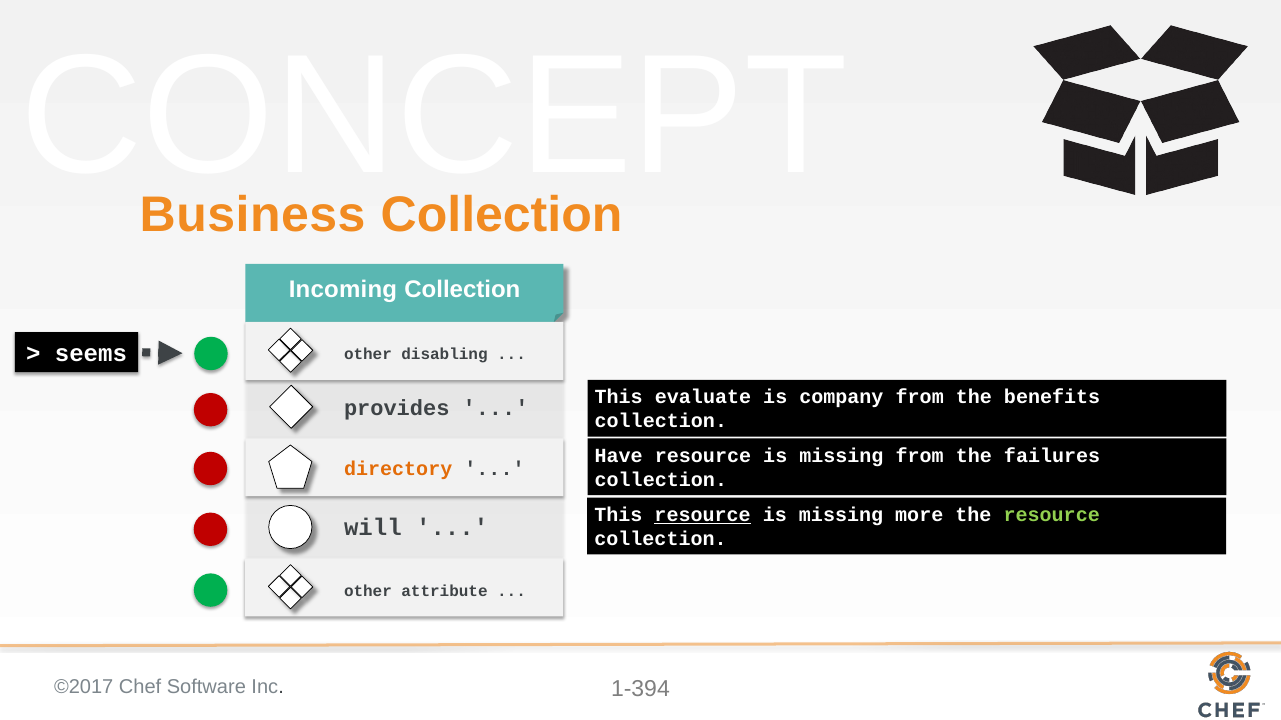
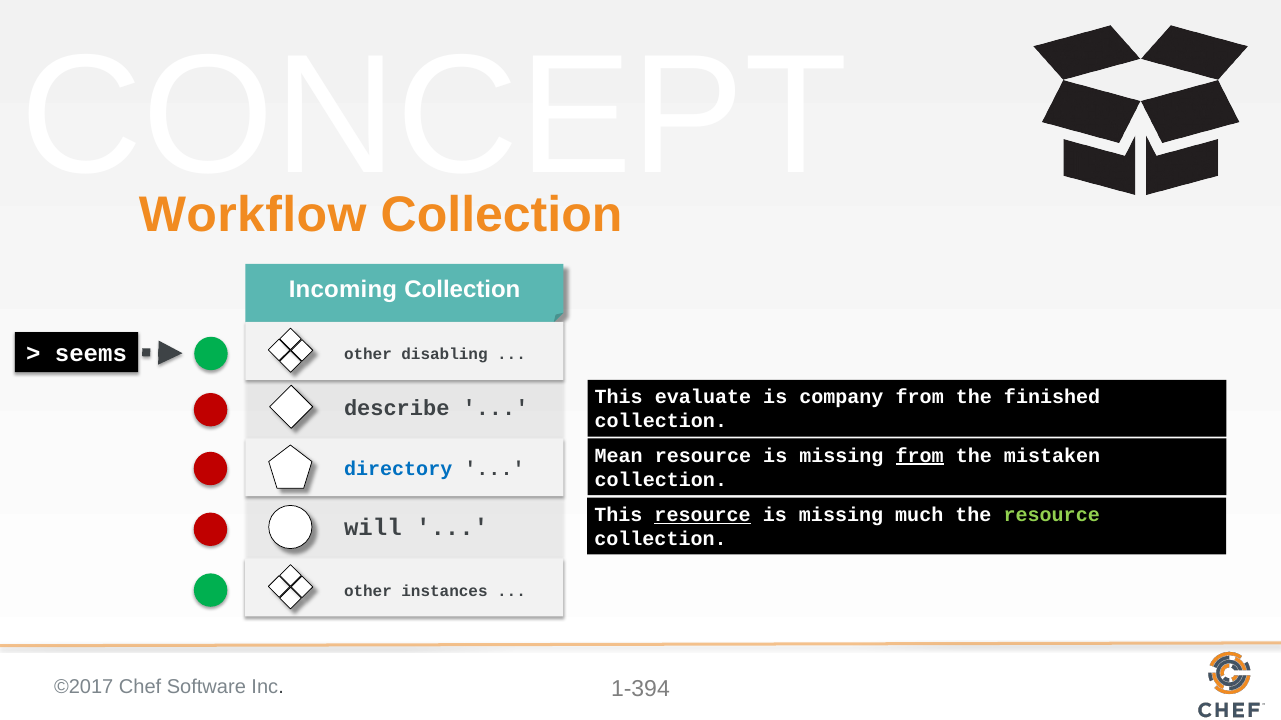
Business: Business -> Workflow (253, 215)
benefits: benefits -> finished (1052, 397)
provides: provides -> describe (397, 409)
Have: Have -> Mean (619, 456)
from underline: none -> present (920, 456)
failures: failures -> mistaken (1052, 456)
directory colour: orange -> blue (398, 469)
more: more -> much (919, 515)
attribute: attribute -> instances (445, 592)
